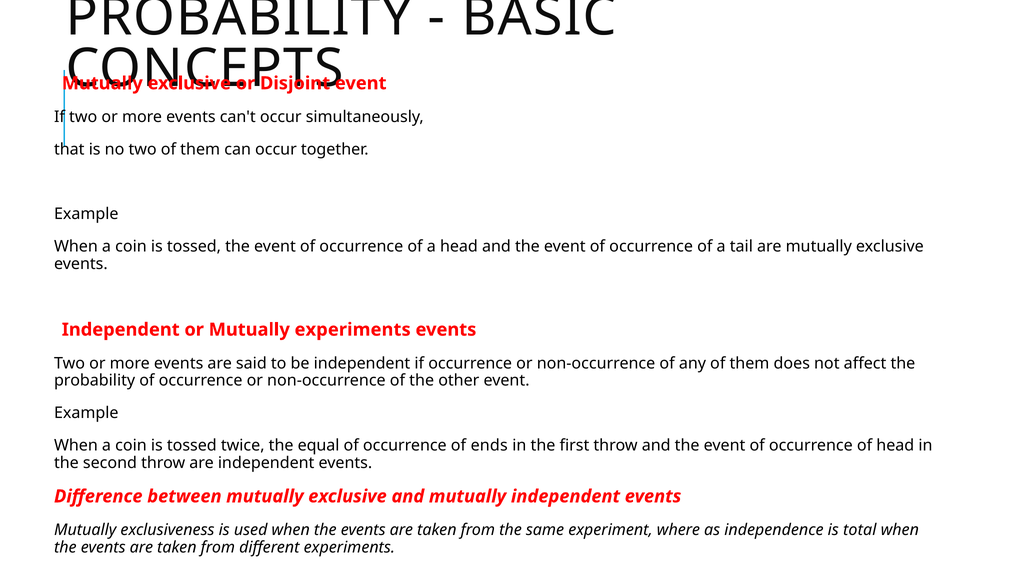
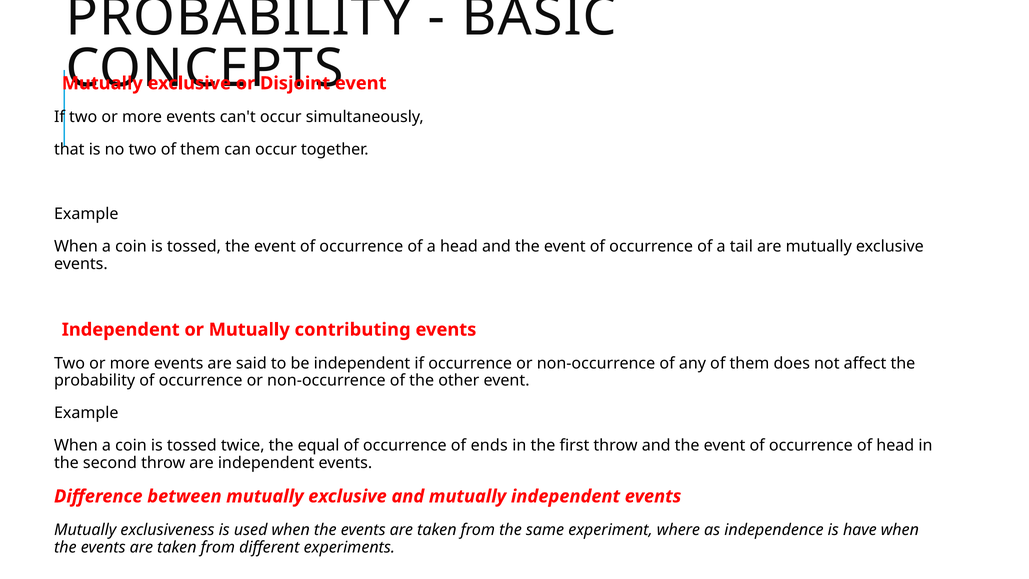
Mutually experiments: experiments -> contributing (353, 330)
total: total -> have (860, 530)
